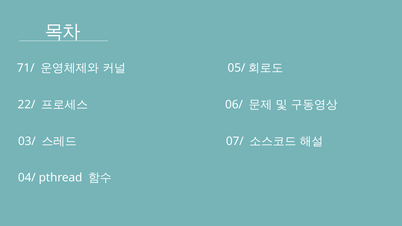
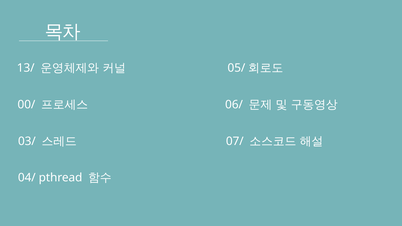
71/: 71/ -> 13/ (26, 68)
22/: 22/ -> 00/ (26, 105)
